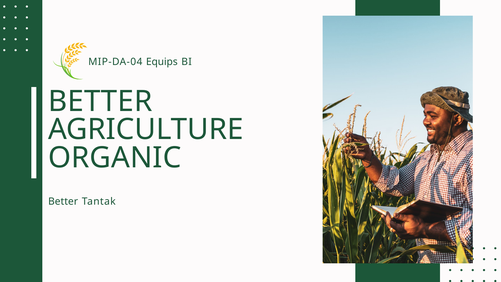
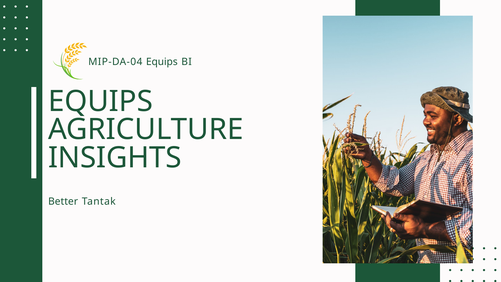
BETTER: BETTER -> EQUIPS (100, 101)
ORGANIC: ORGANIC -> INSIGHTS (115, 158)
